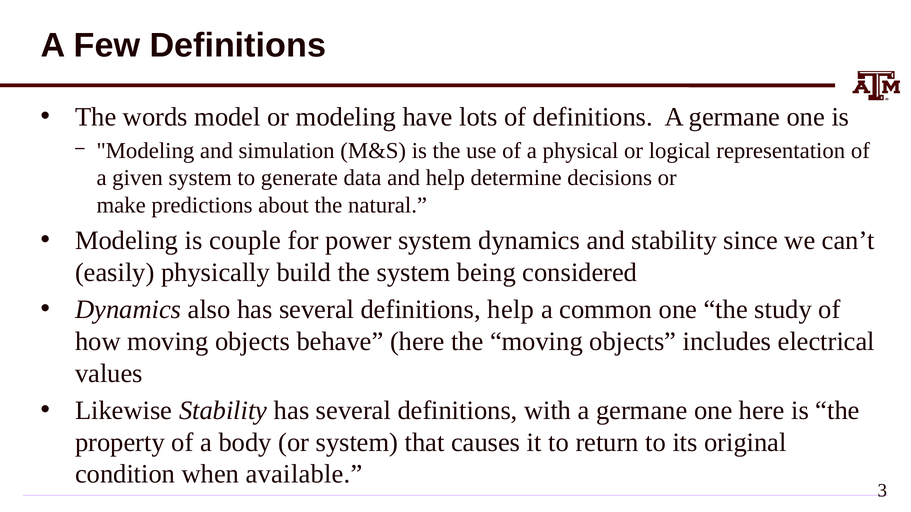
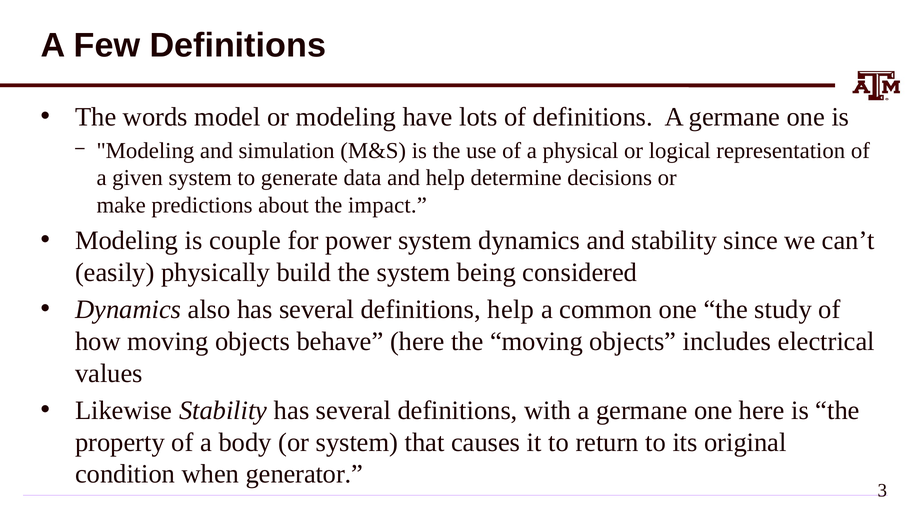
natural: natural -> impact (387, 205)
available: available -> generator (304, 475)
